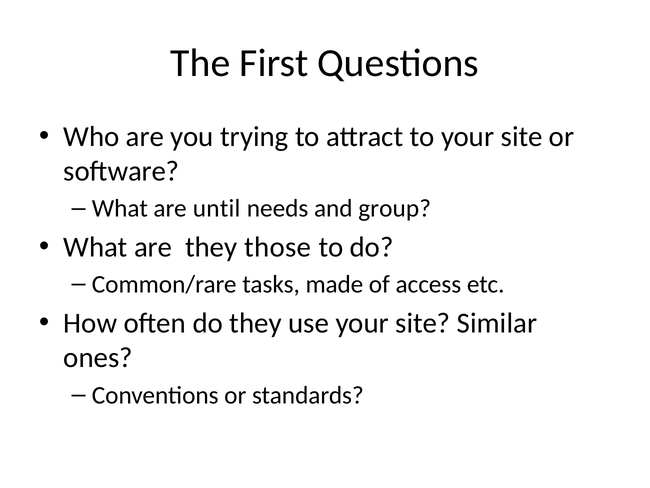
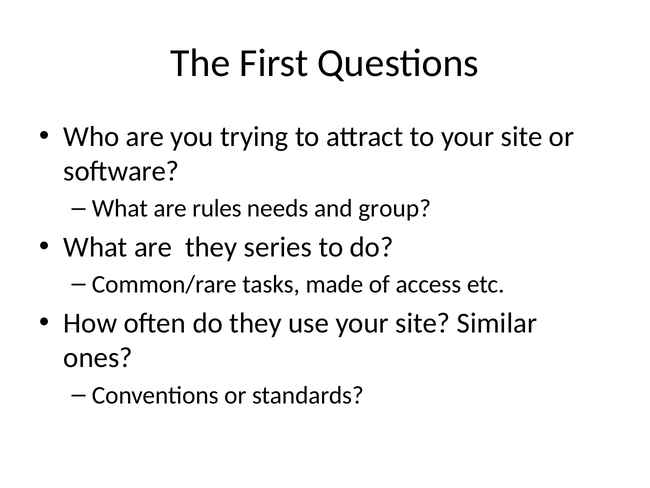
until: until -> rules (217, 208)
those: those -> series (278, 247)
